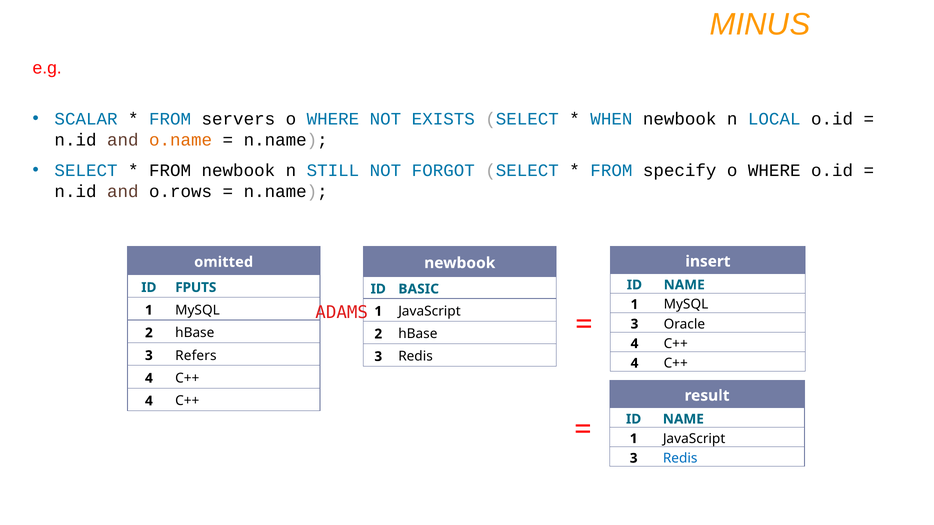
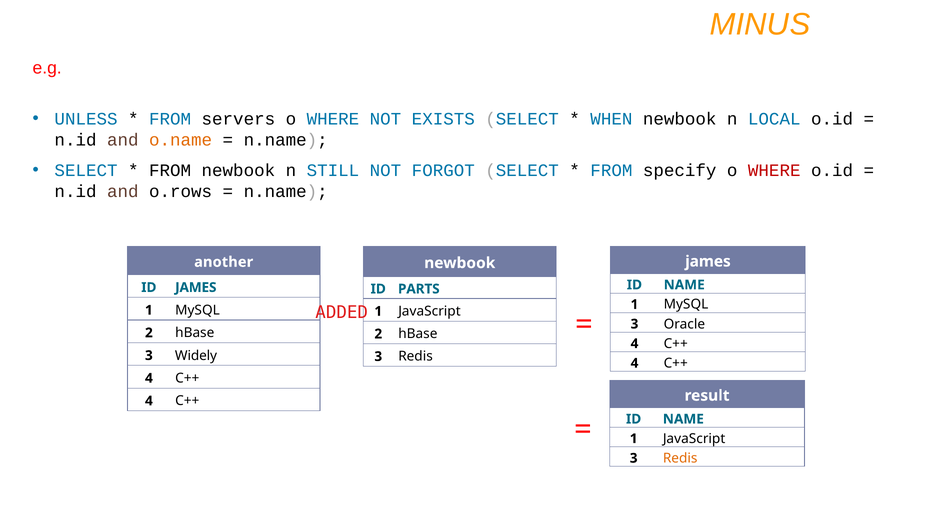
SCALAR: SCALAR -> UNLESS (86, 119)
WHERE colour: black -> red (774, 171)
insert: insert -> james (708, 262)
omitted: omitted -> another (224, 262)
ID FPUTS: FPUTS -> JAMES (196, 288)
BASIC: BASIC -> PARTS (419, 289)
ADAMS: ADAMS -> ADDED (342, 313)
Refers: Refers -> Widely (196, 356)
Redis colour: blue -> orange (680, 459)
